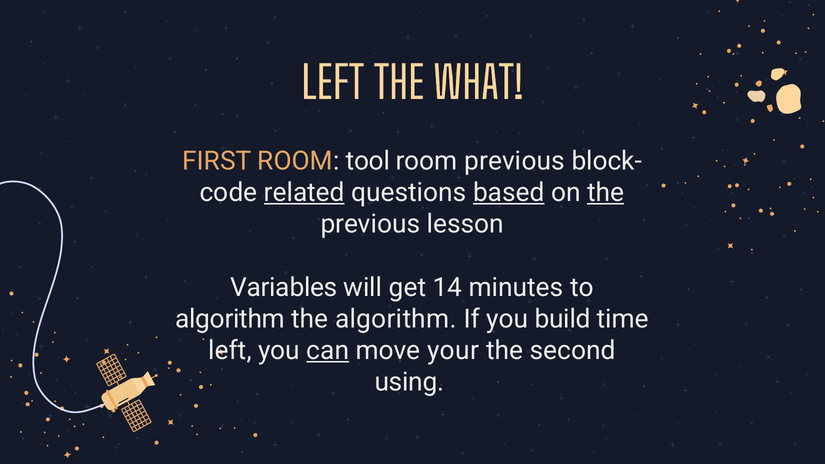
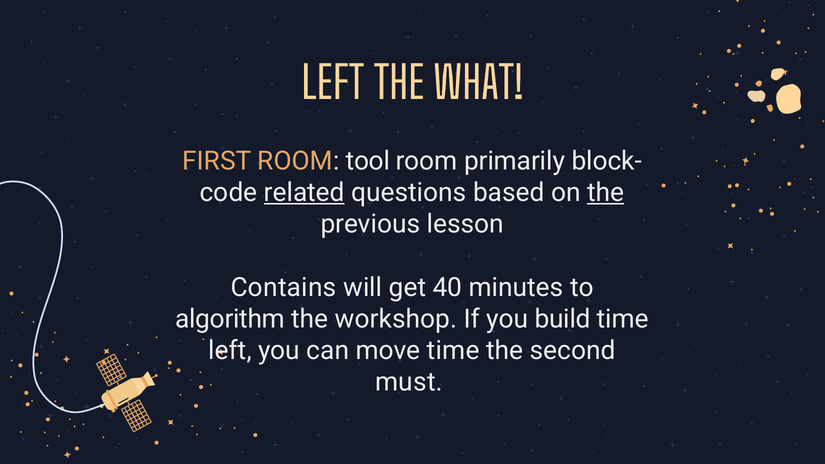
room previous: previous -> primarily (515, 161)
based underline: present -> none (509, 193)
Variables: Variables -> Contains (284, 287)
14: 14 -> 40 (447, 287)
the algorithm: algorithm -> workshop (396, 319)
can underline: present -> none (328, 351)
move your: your -> time (453, 351)
using: using -> must (409, 382)
